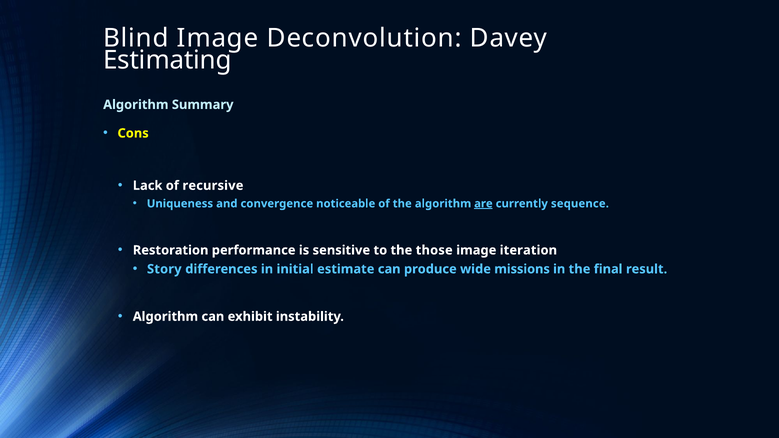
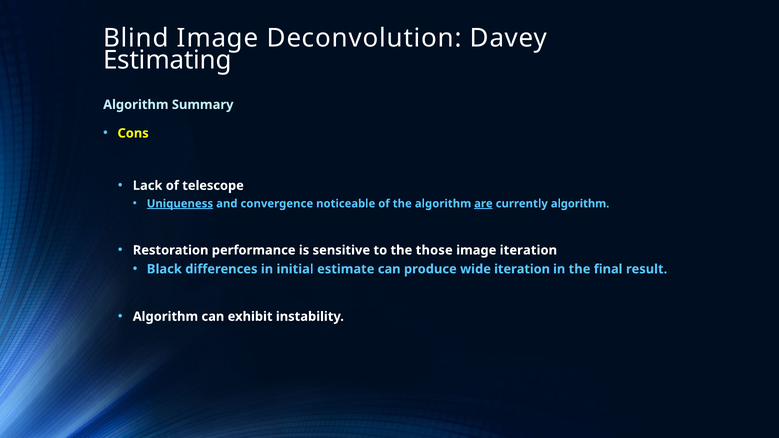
recursive: recursive -> telescope (213, 186)
Uniqueness underline: none -> present (180, 204)
currently sequence: sequence -> algorithm (580, 204)
Story: Story -> Black (164, 269)
wide missions: missions -> iteration (522, 269)
